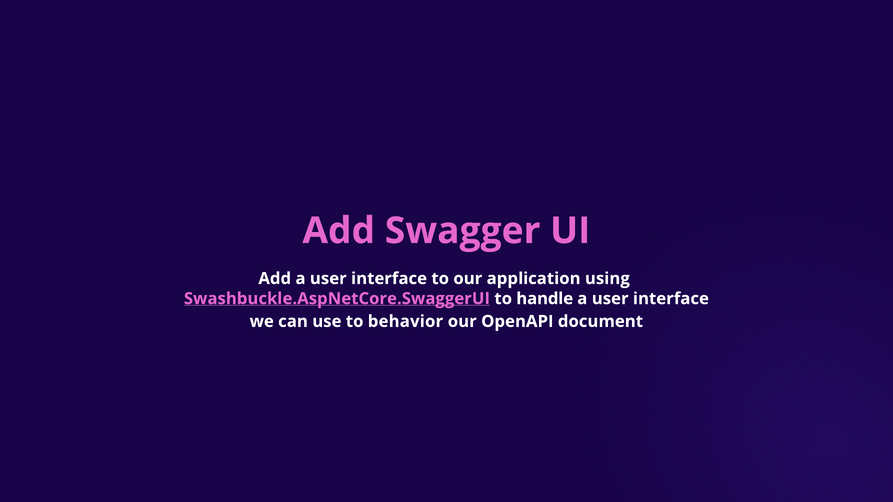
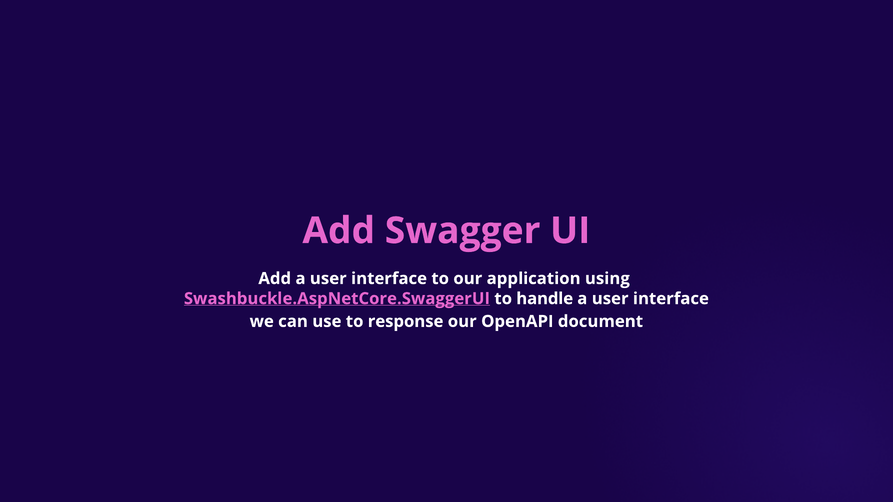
behavior: behavior -> response (406, 322)
